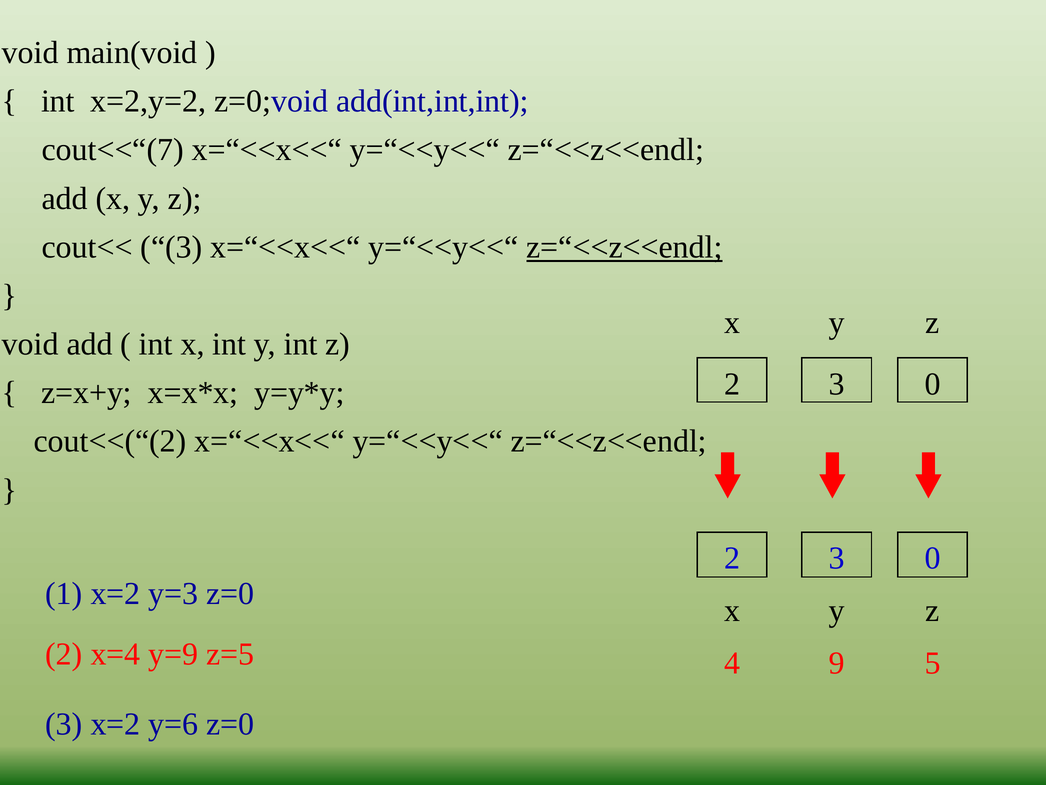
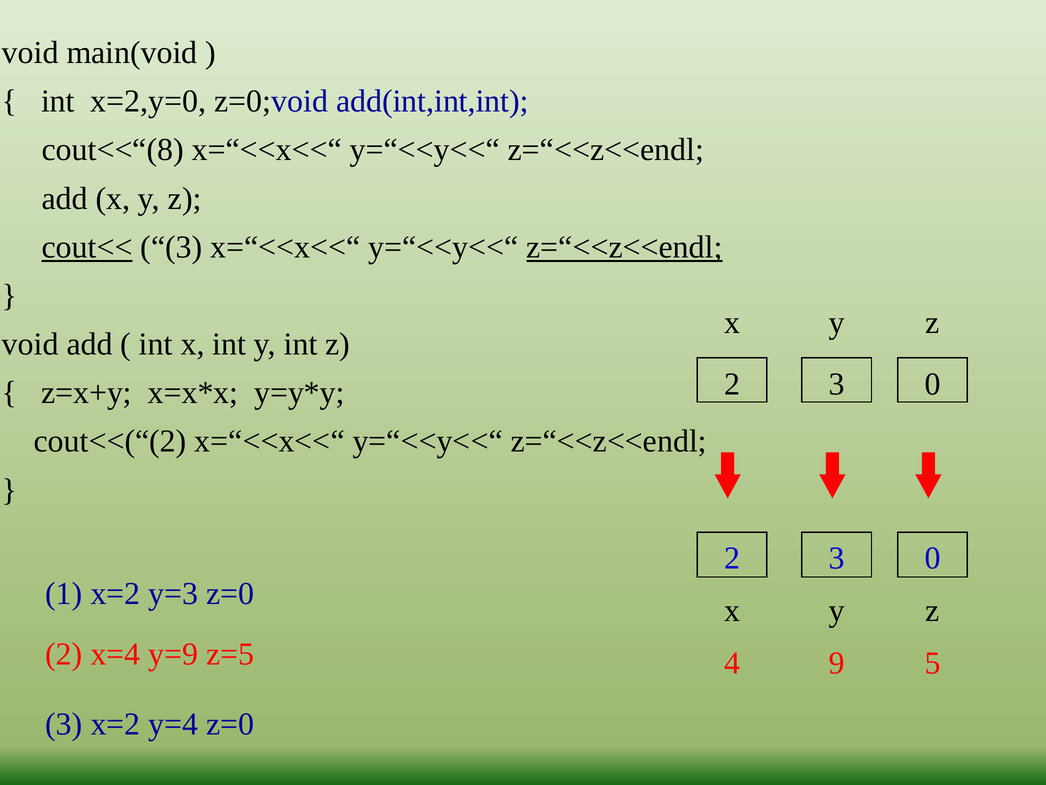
x=2,y=2: x=2,y=2 -> x=2,y=0 (148, 101)
cout<<“(7: cout<<“(7 -> cout<<“(8 (113, 150)
cout<< underline: none -> present (87, 247)
y=6: y=6 -> y=4 (173, 724)
